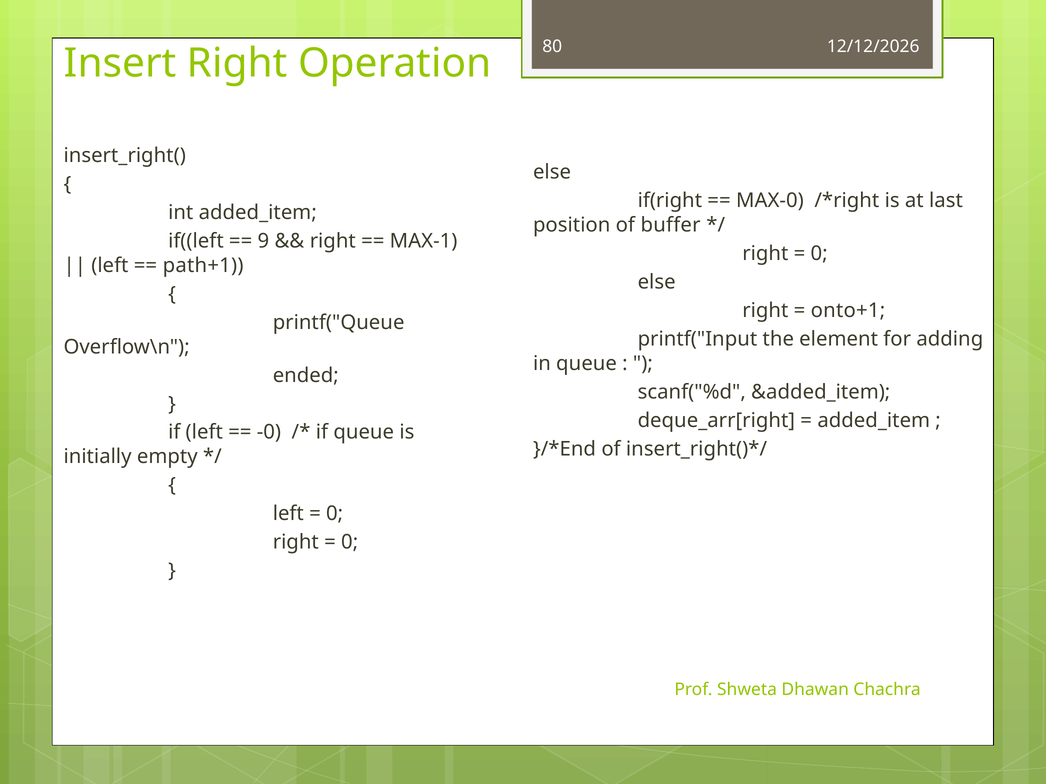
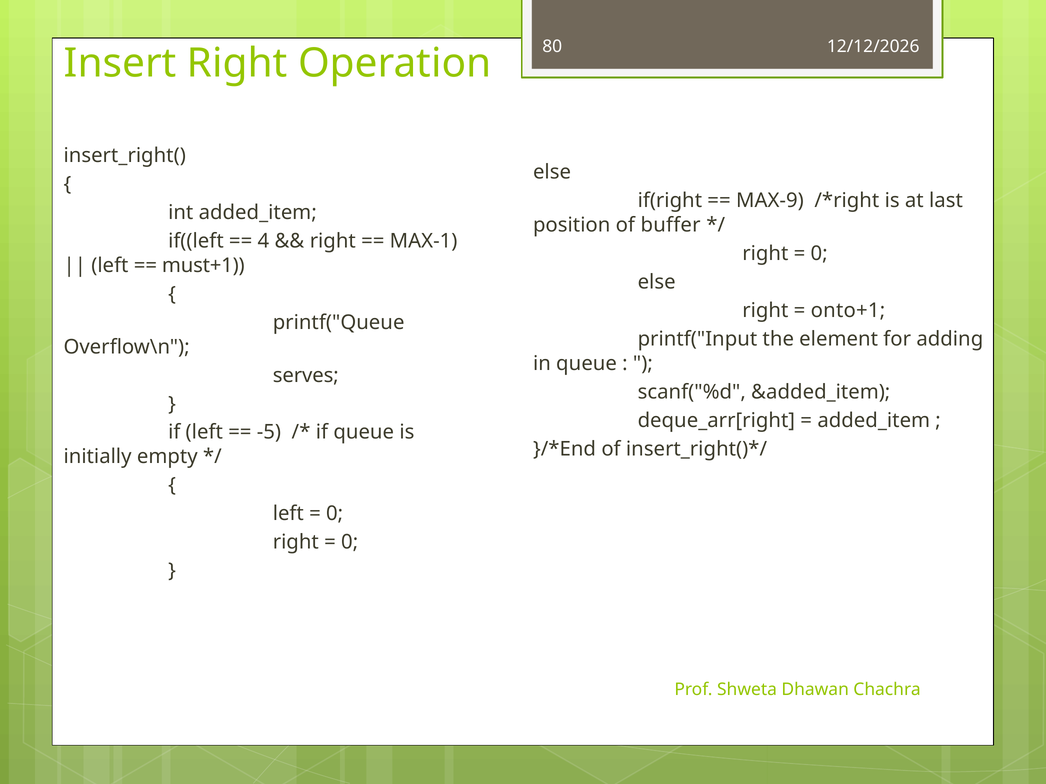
MAX-0: MAX-0 -> MAX-9 (770, 201)
9: 9 -> 4 (263, 241)
path+1: path+1 -> must+1 (203, 266)
ended: ended -> serves (306, 376)
-0: -0 -> -5 (269, 433)
